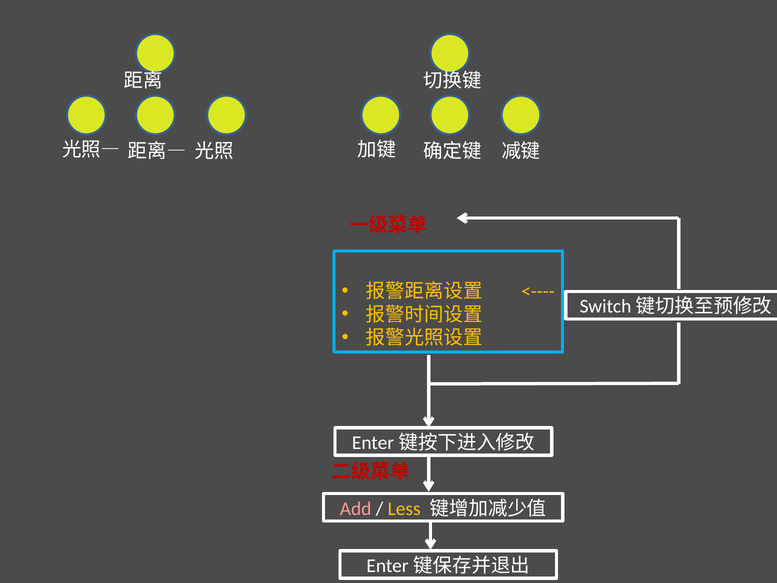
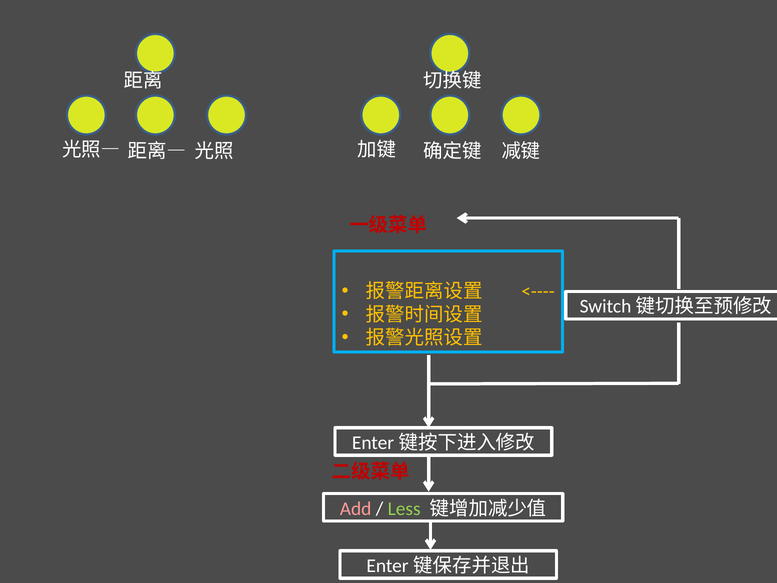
Less colour: yellow -> light green (404, 508)
